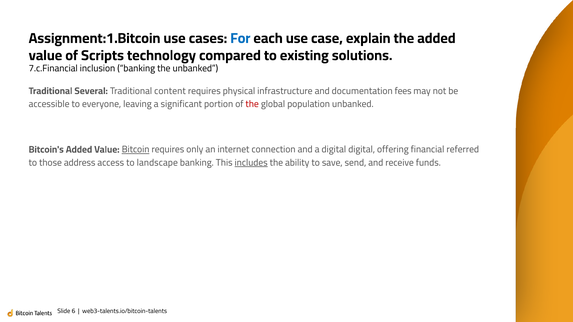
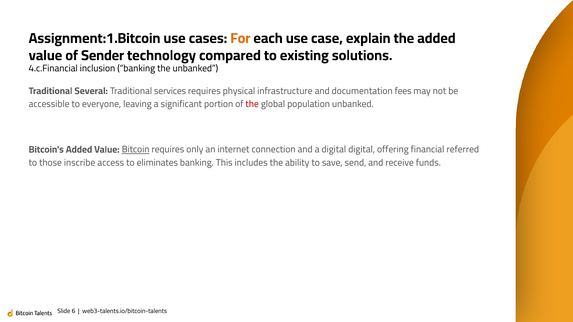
For colour: blue -> orange (240, 38)
Scripts: Scripts -> Sender (103, 55)
7.c.Financial: 7.c.Financial -> 4.c.Financial (53, 68)
content: content -> services (170, 91)
address: address -> inscribe (80, 163)
landscape: landscape -> eliminates (157, 163)
includes underline: present -> none (251, 163)
